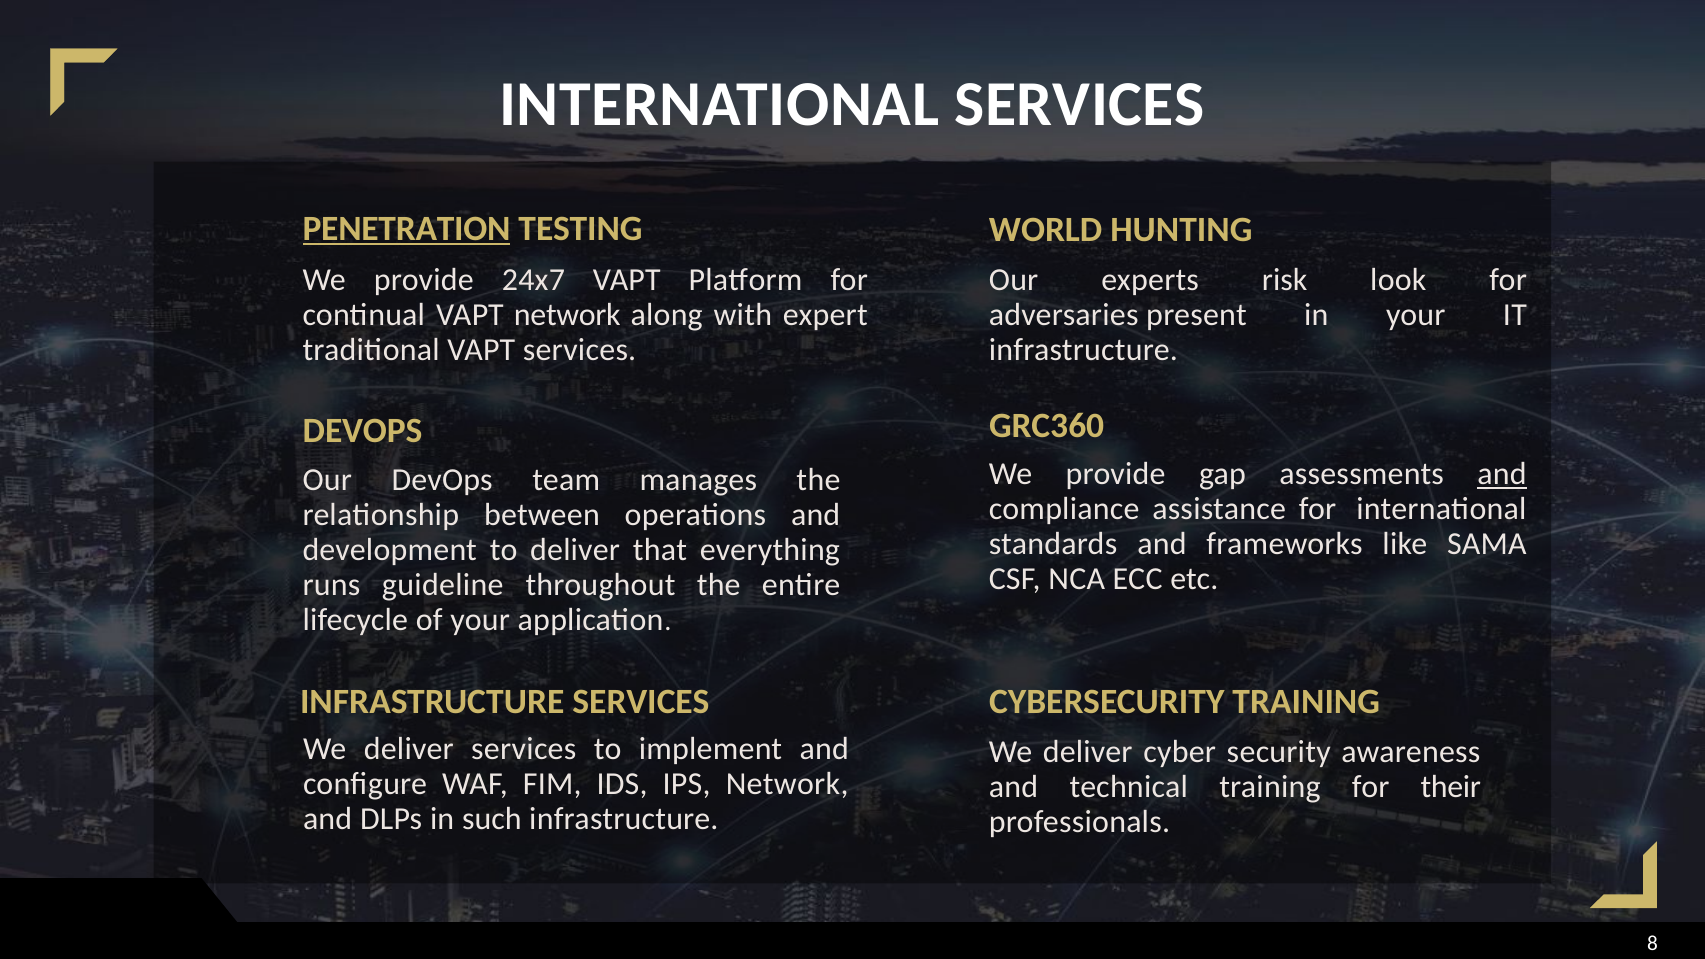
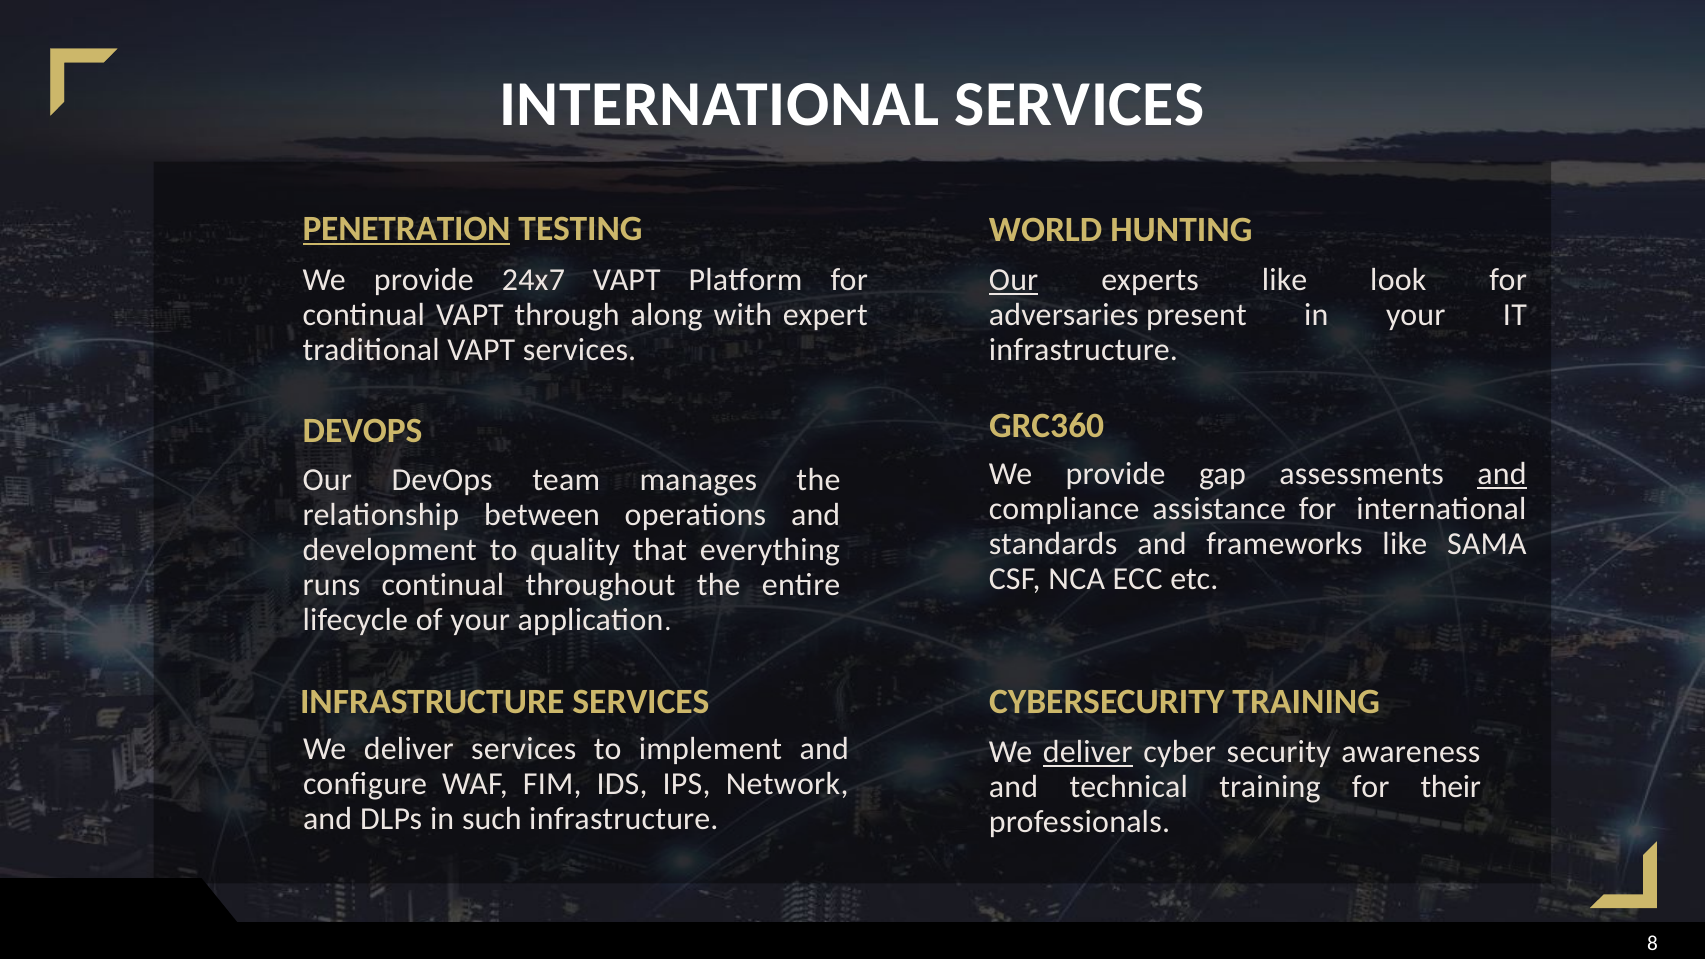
Our underline: none -> present (1014, 280)
experts risk: risk -> like (1285, 280)
VAPT network: network -> through (567, 315)
to deliver: deliver -> quality (575, 550)
runs guideline: guideline -> continual (443, 585)
deliver underline: none -> present (1088, 752)
